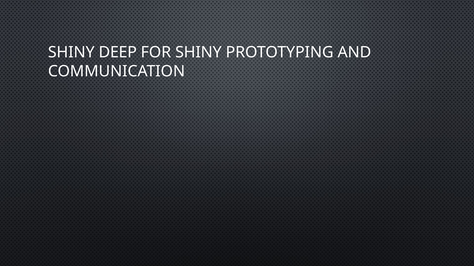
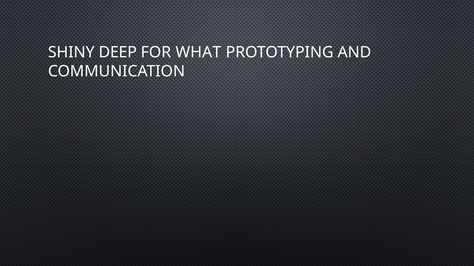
FOR SHINY: SHINY -> WHAT (198, 52)
